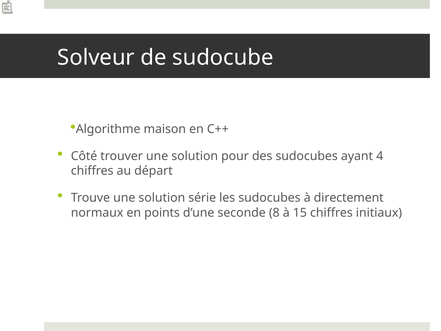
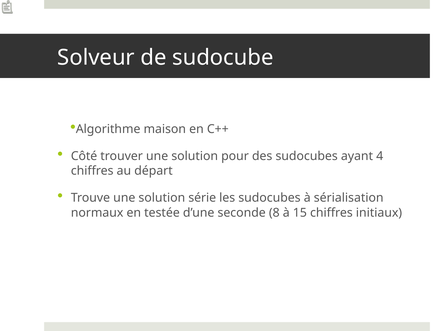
directement: directement -> sérialisation (349, 198)
points: points -> testée (162, 212)
